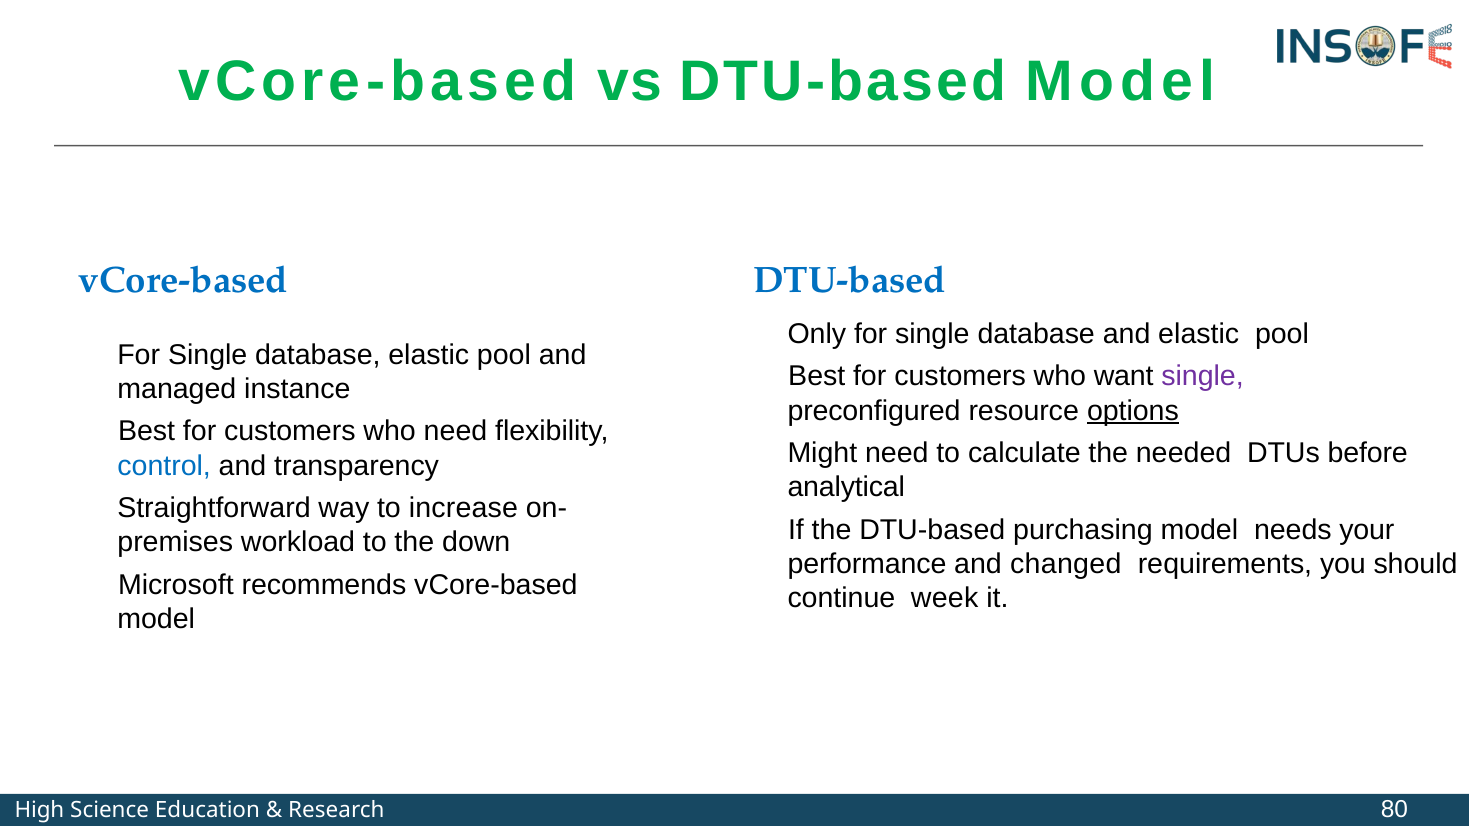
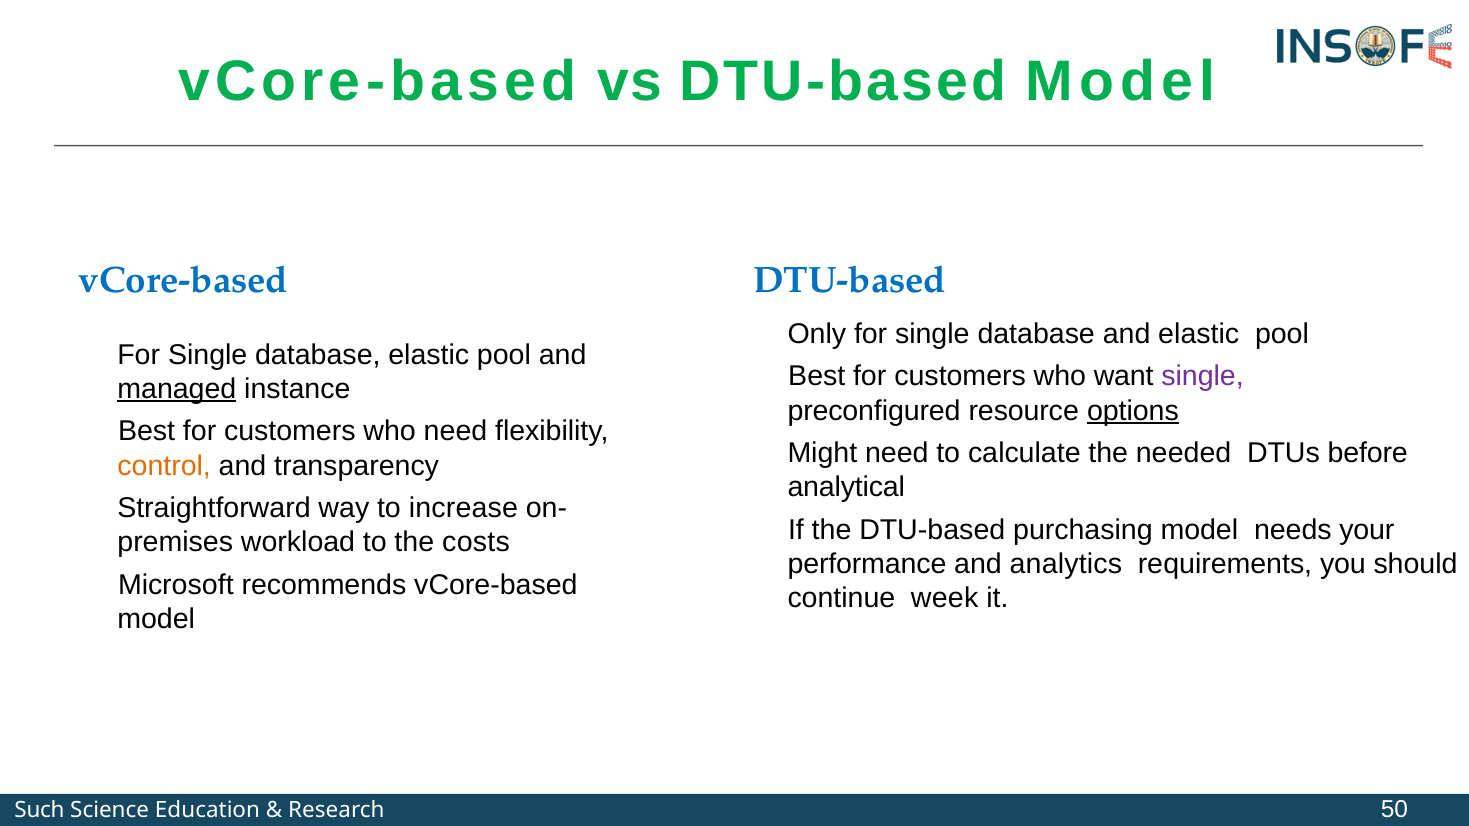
managed underline: none -> present (177, 389)
control colour: blue -> orange (164, 466)
down: down -> costs (476, 542)
changed: changed -> analytics (1066, 564)
High: High -> Such (40, 810)
80: 80 -> 50 (1394, 810)
